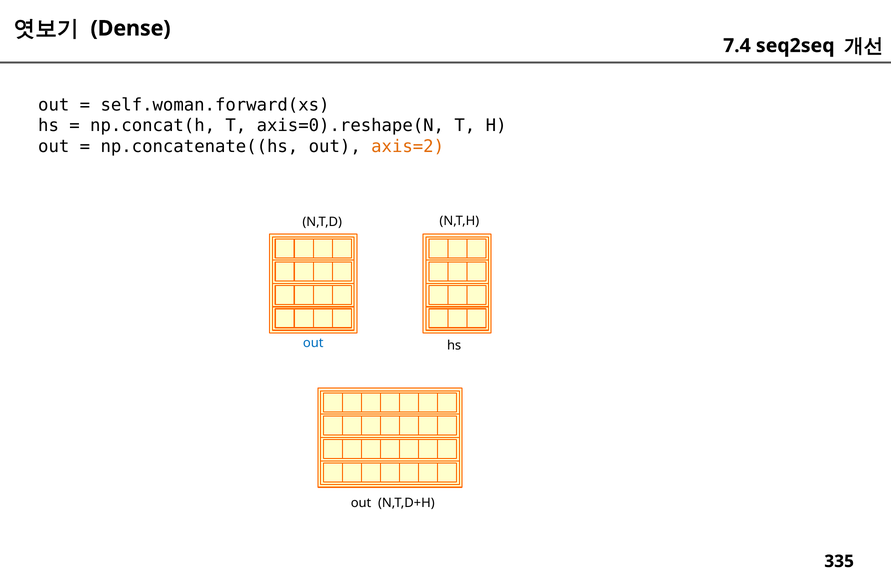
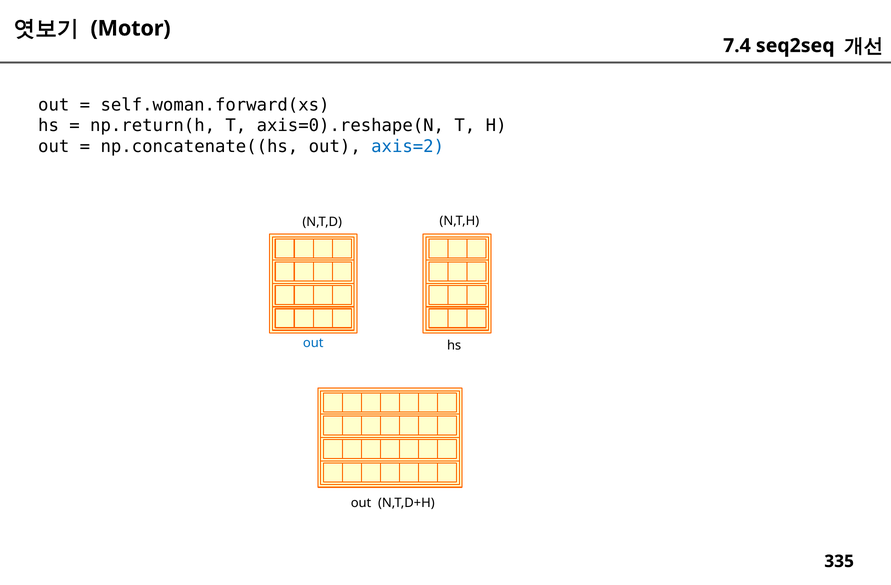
Dense: Dense -> Motor (131, 28)
np.concat(h: np.concat(h -> np.return(h (153, 126)
axis=2 colour: orange -> blue (408, 147)
